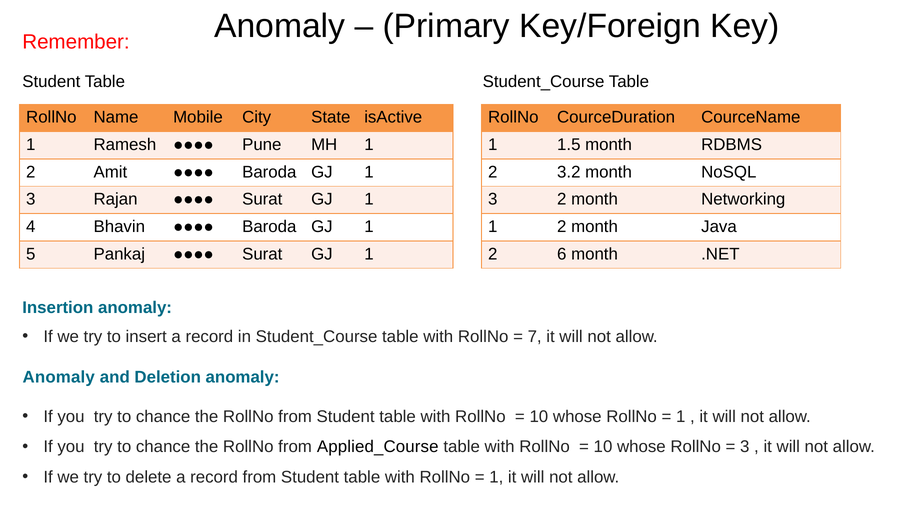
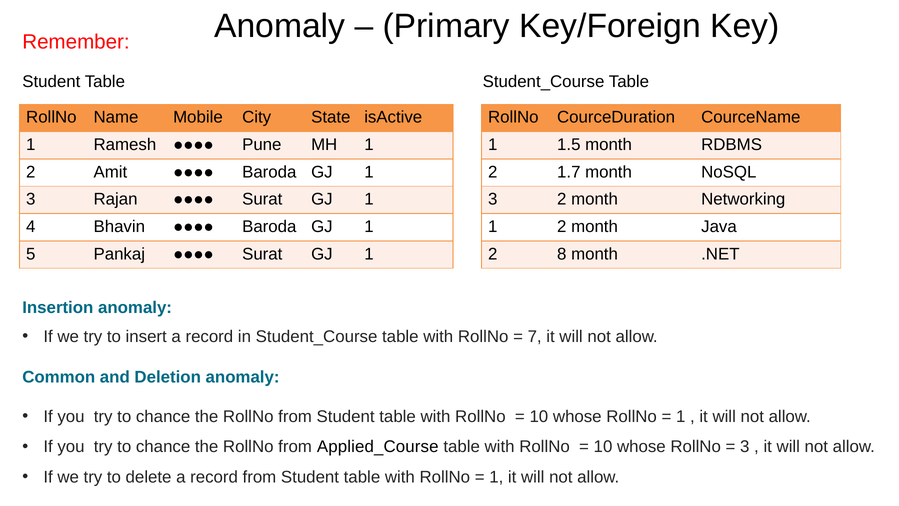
3.2: 3.2 -> 1.7 (569, 172)
6: 6 -> 8 (562, 254)
Anomaly: Anomaly -> Common (59, 377)
